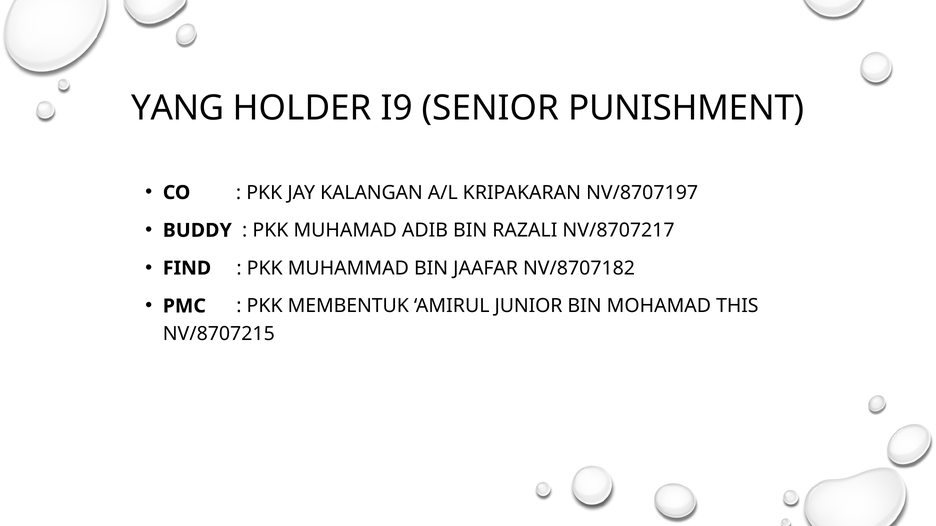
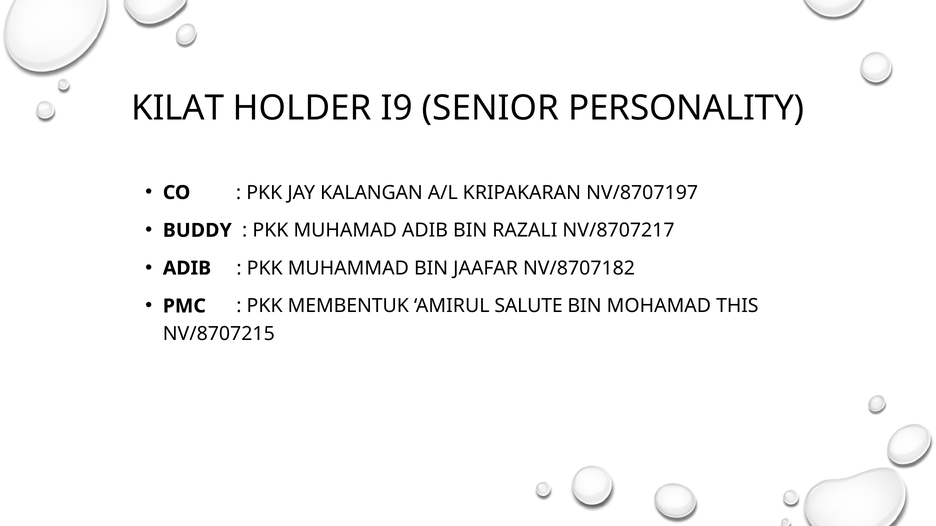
YANG: YANG -> KILAT (178, 109)
PUNISHMENT: PUNISHMENT -> PERSONALITY (686, 109)
FIND: FIND -> ADIB (187, 268)
JUNIOR: JUNIOR -> SALUTE (529, 306)
